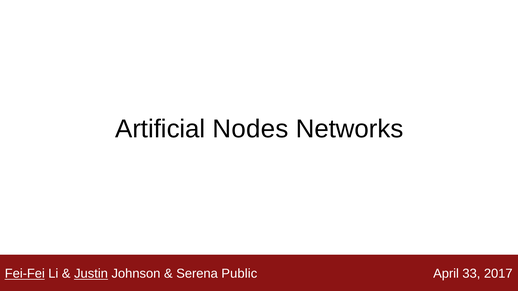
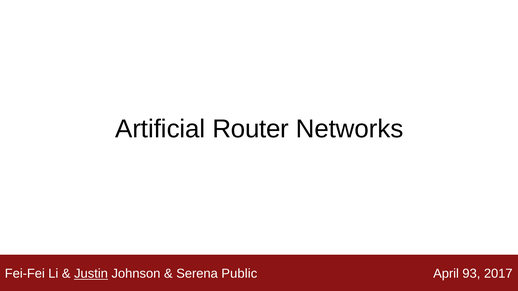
Nodes: Nodes -> Router (251, 129)
Fei-Fei underline: present -> none (25, 274)
33: 33 -> 93 (471, 274)
